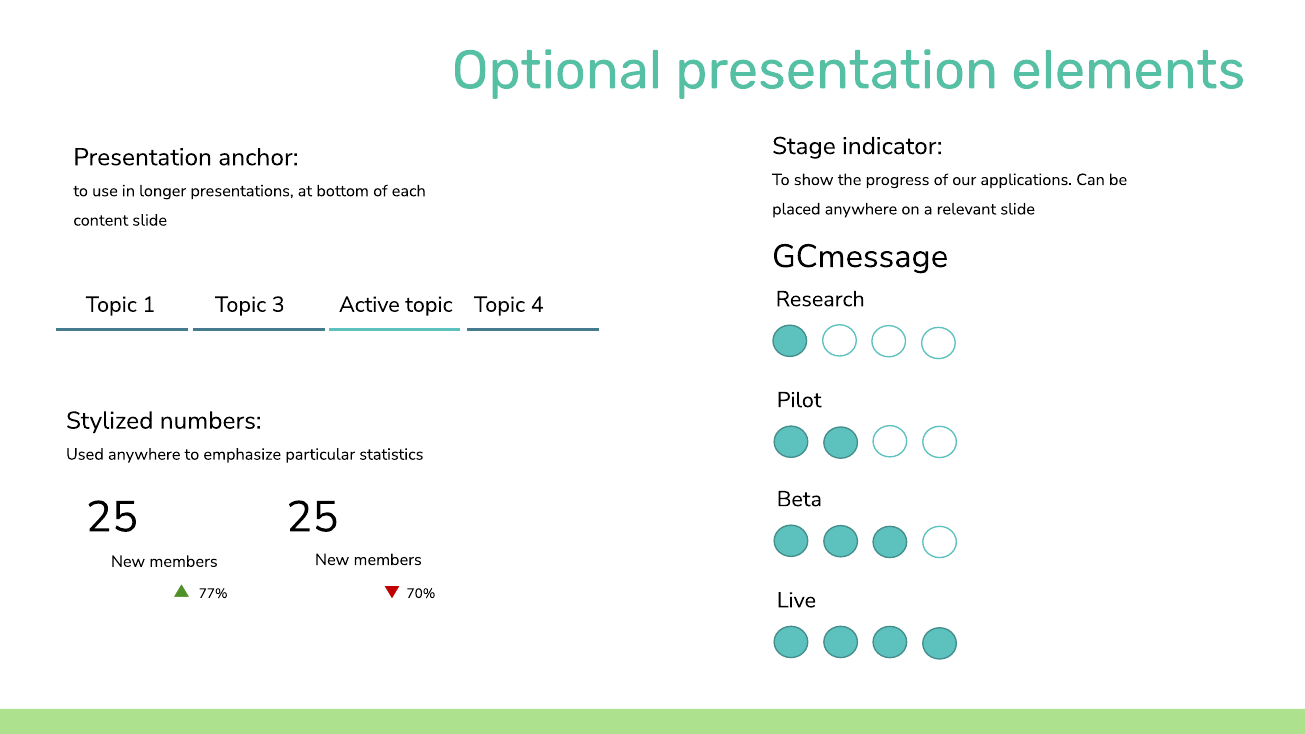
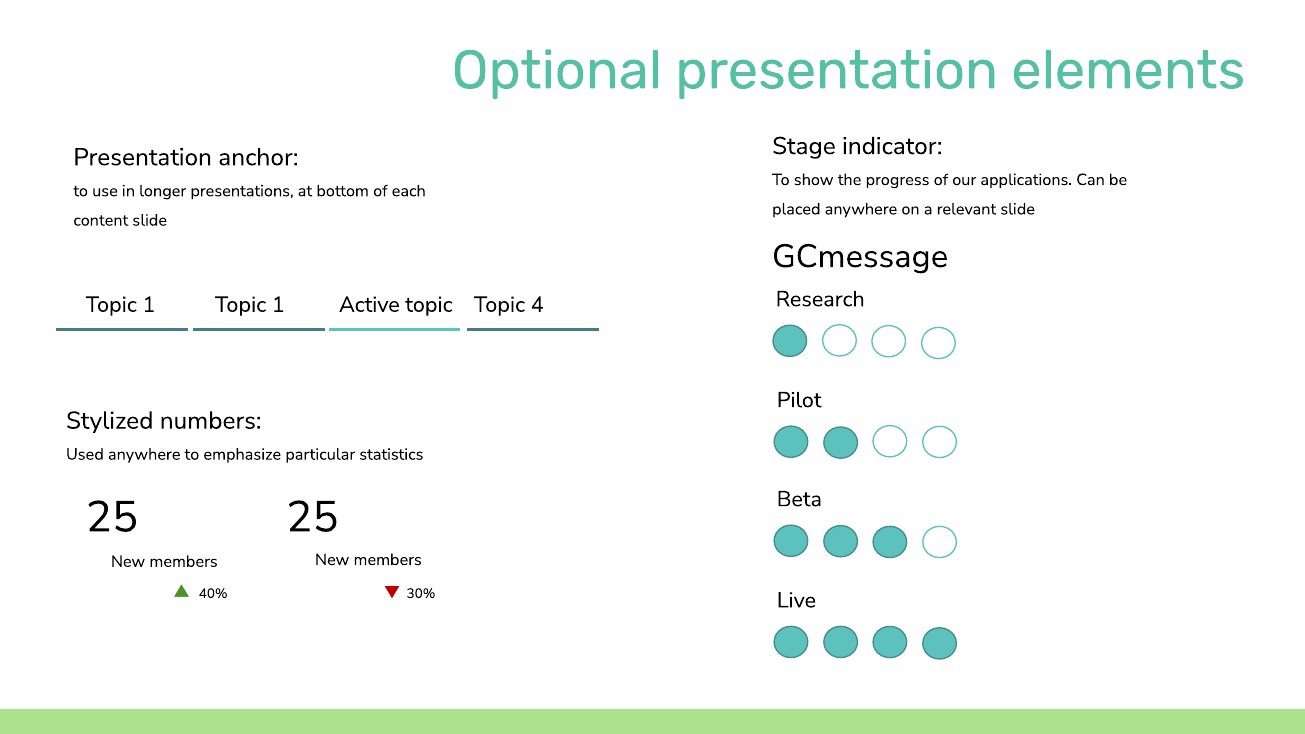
1 Topic 3: 3 -> 1 (278, 305)
77%: 77% -> 40% (213, 594)
70%: 70% -> 30% (421, 594)
